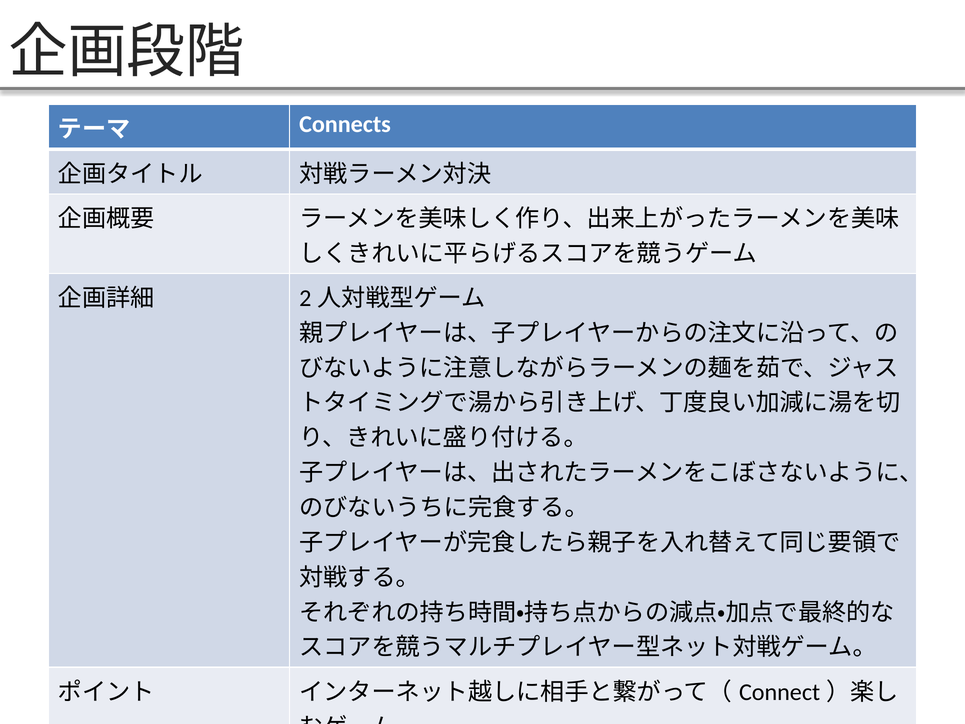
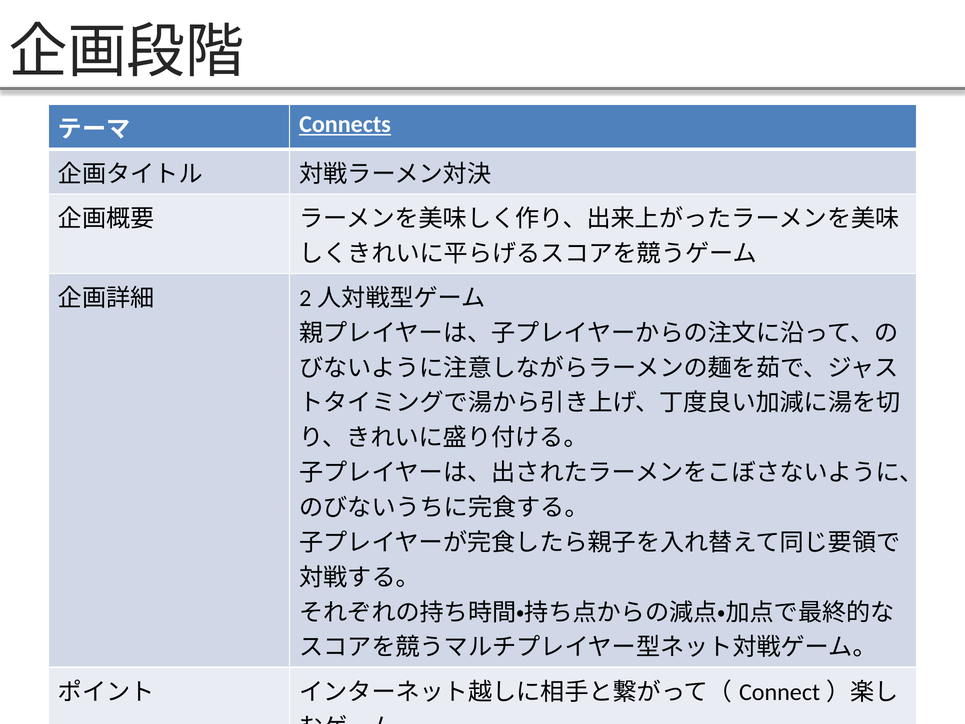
Connects underline: none -> present (345, 124)
